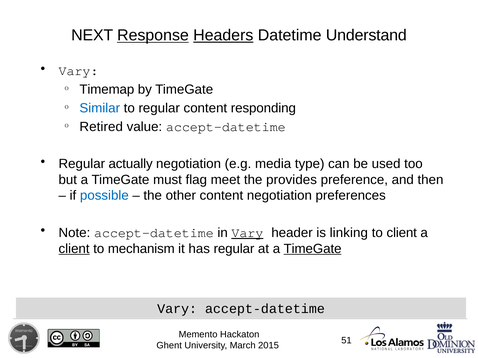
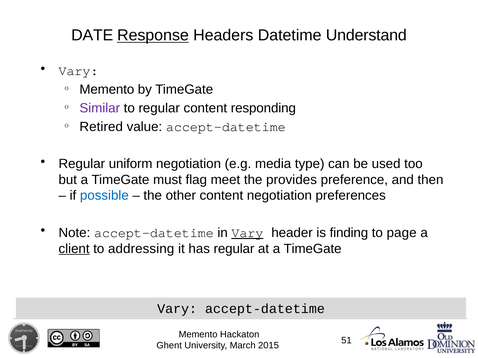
NEXT: NEXT -> DATE (92, 35)
Headers underline: present -> none (223, 35)
Timemap: Timemap -> Memento (107, 90)
Similar colour: blue -> purple (100, 108)
actually: actually -> uniform (131, 164)
linking: linking -> finding (349, 233)
to client: client -> page (402, 233)
mechanism: mechanism -> addressing (141, 249)
TimeGate underline: present -> none (313, 249)
